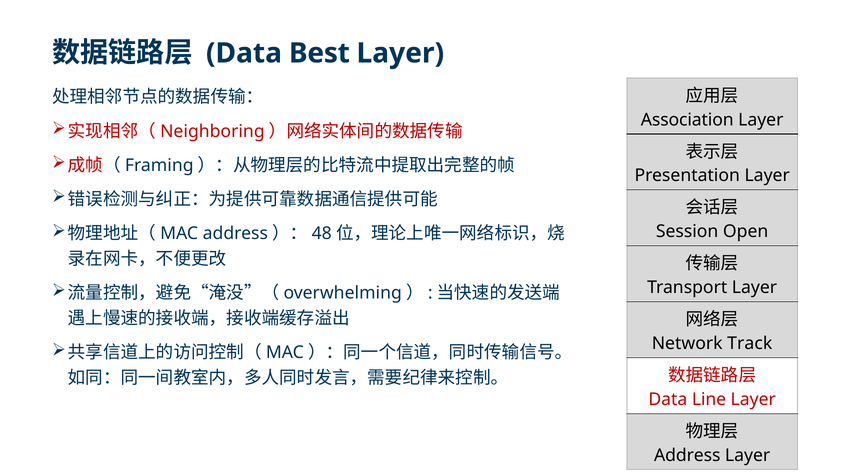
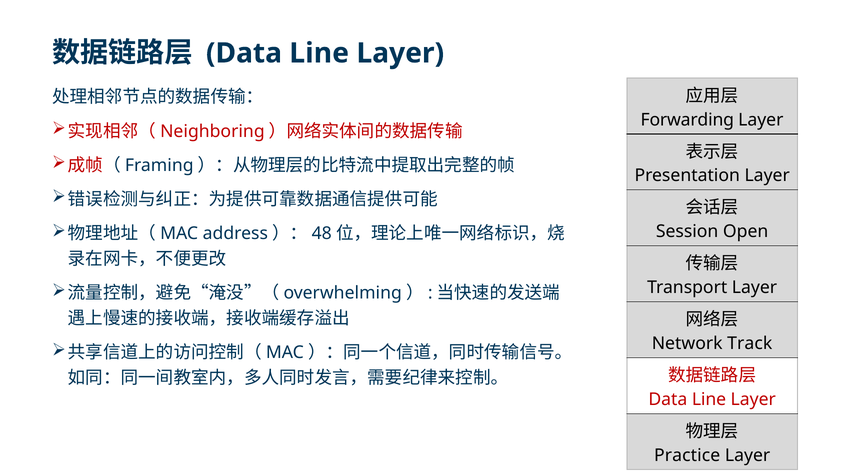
Best: Best -> Line (319, 53)
Association: Association -> Forwarding (687, 120)
Address: Address -> Practice (687, 455)
